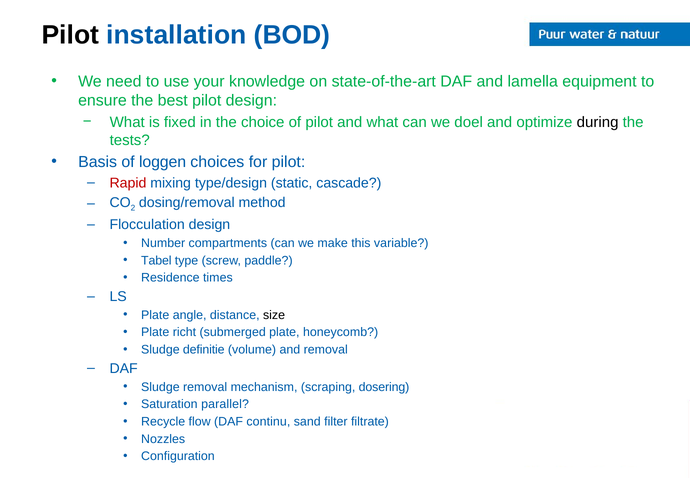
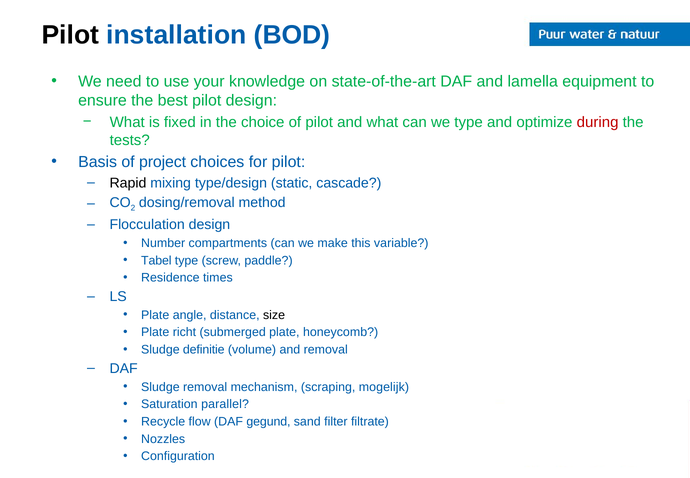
we doel: doel -> type (469, 122)
during colour: black -> red (598, 122)
loggen: loggen -> project (163, 162)
Rapid colour: red -> black (128, 183)
dosering: dosering -> mogelijk (384, 387)
continu: continu -> gegund (268, 421)
